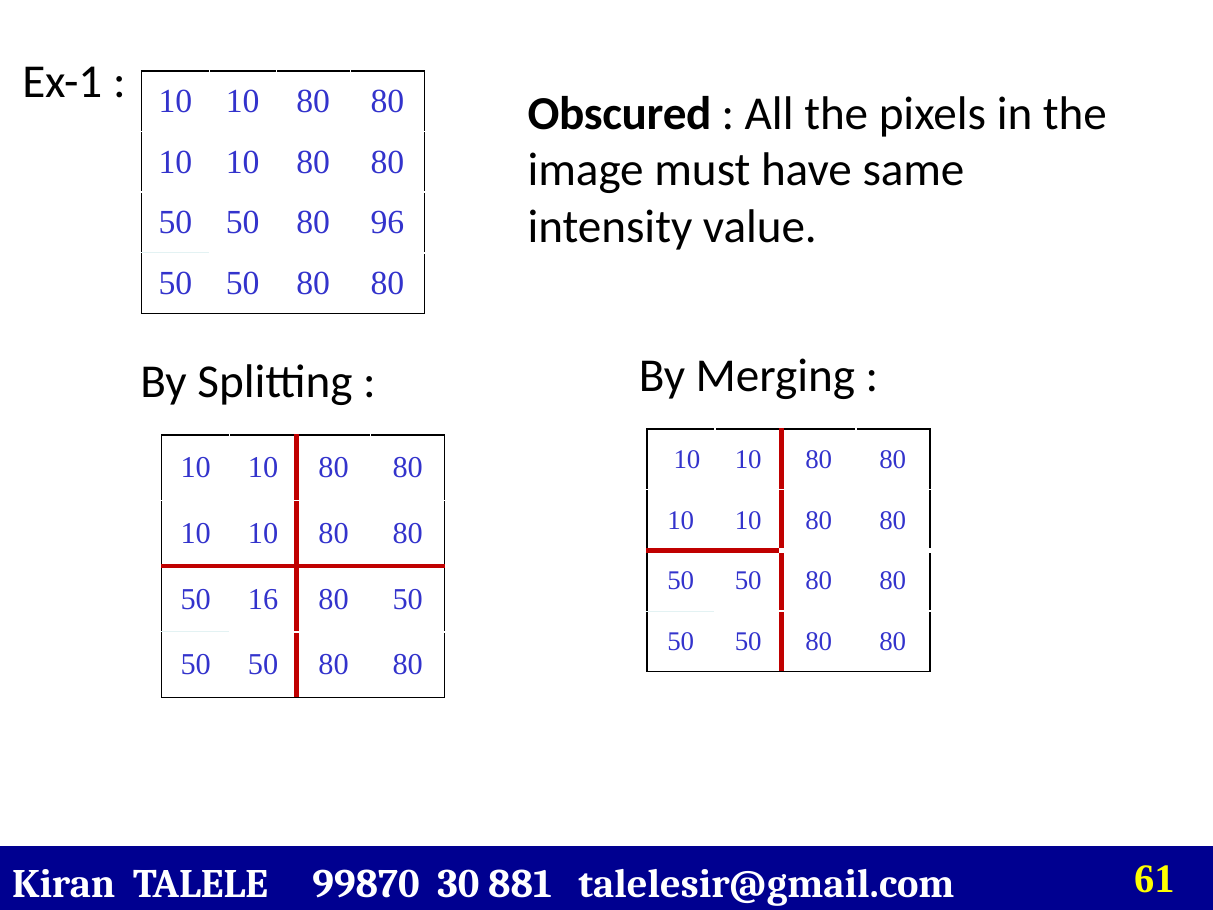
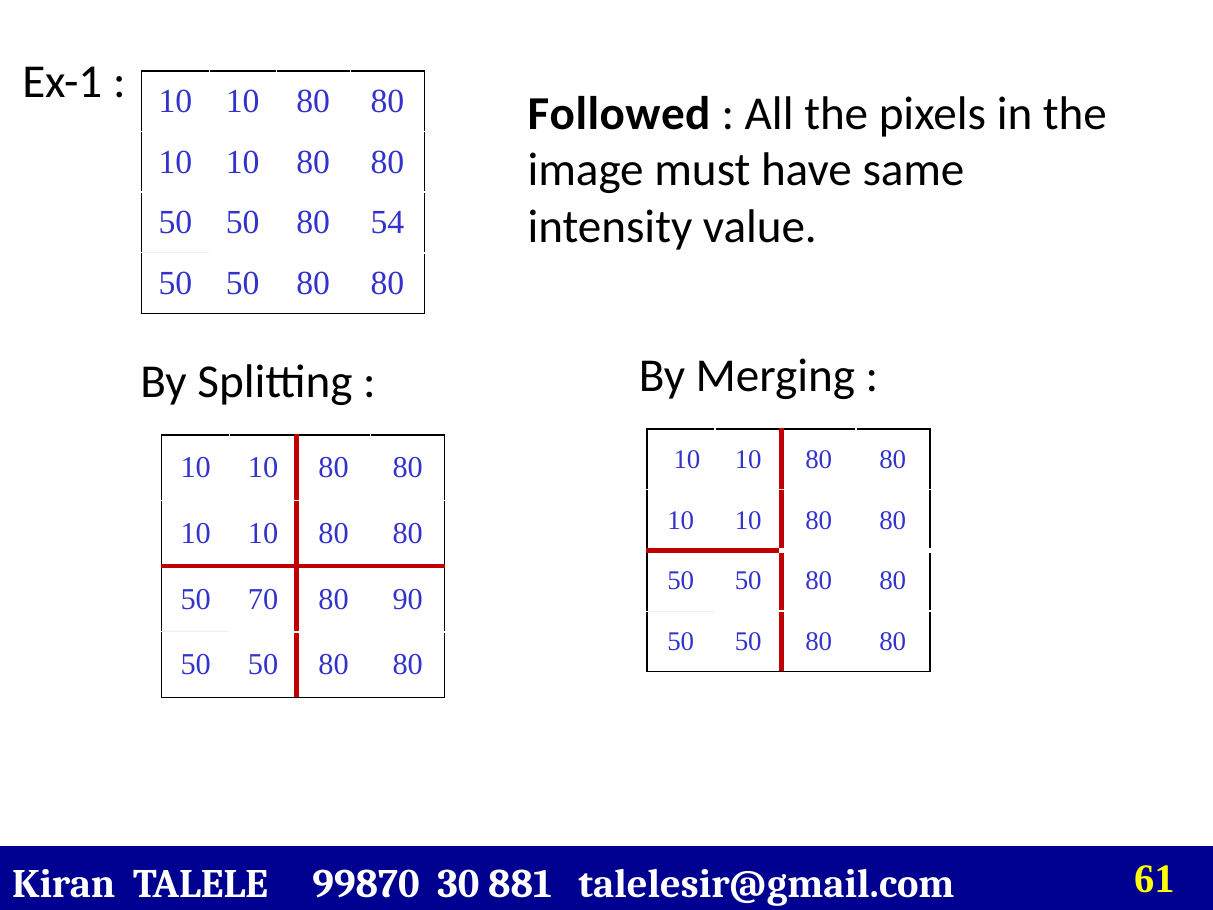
Obscured: Obscured -> Followed (619, 113)
96: 96 -> 54 (387, 223)
16: 16 -> 70 (263, 599)
50: 50 -> 90 (408, 599)
